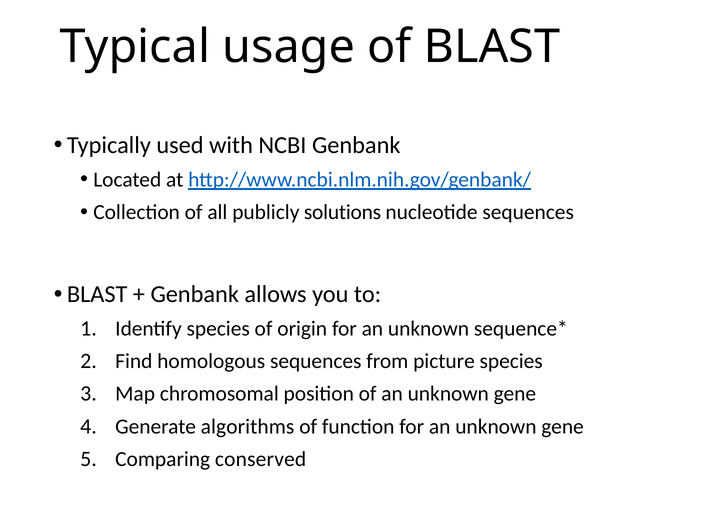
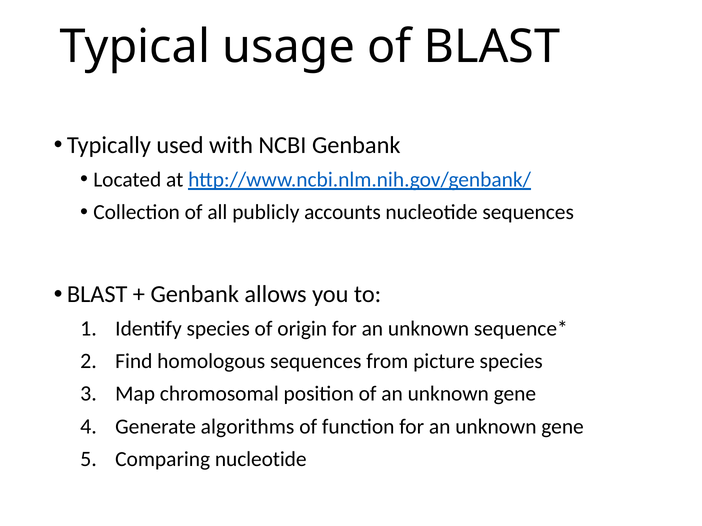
solutions: solutions -> accounts (343, 212)
Comparing conserved: conserved -> nucleotide (261, 460)
